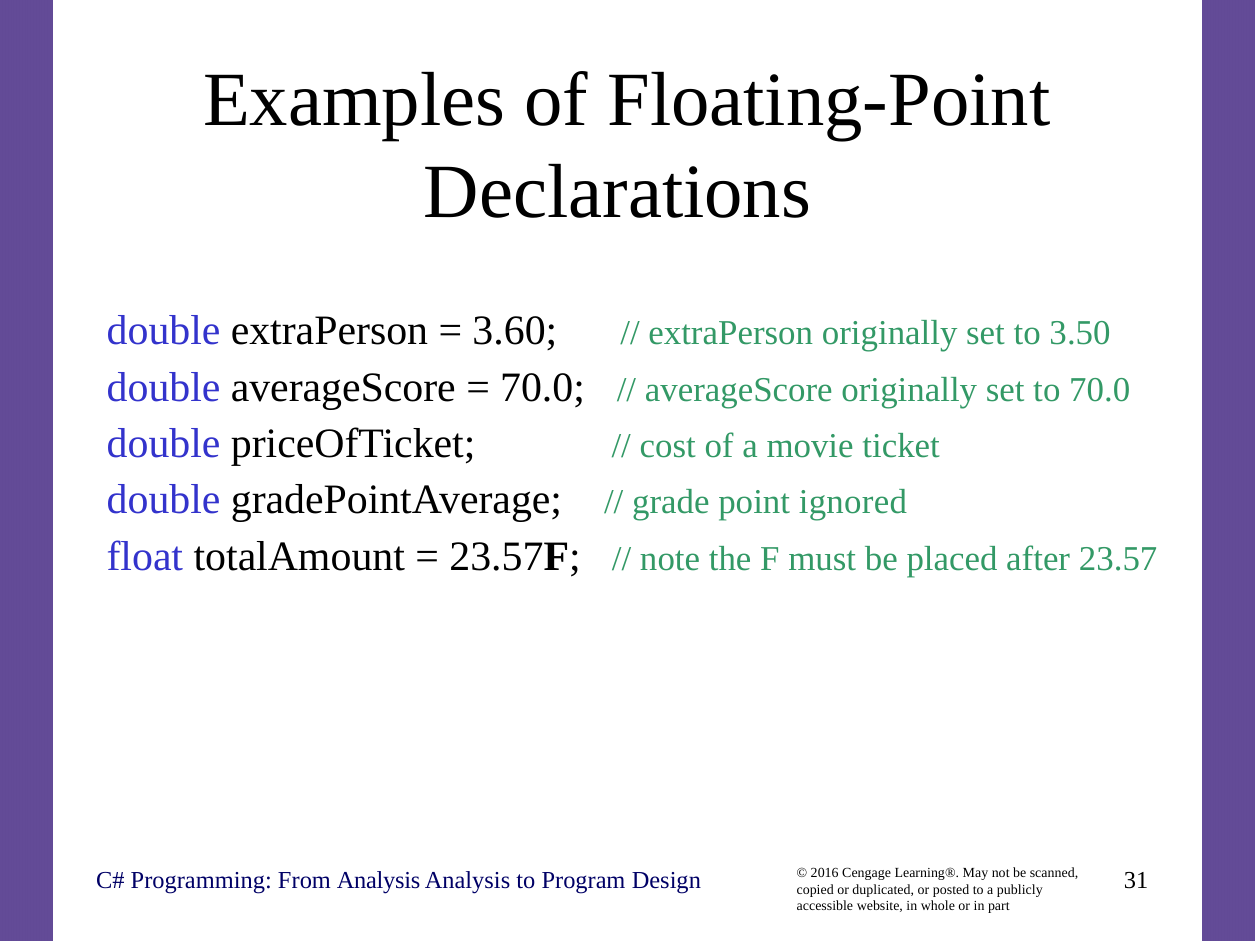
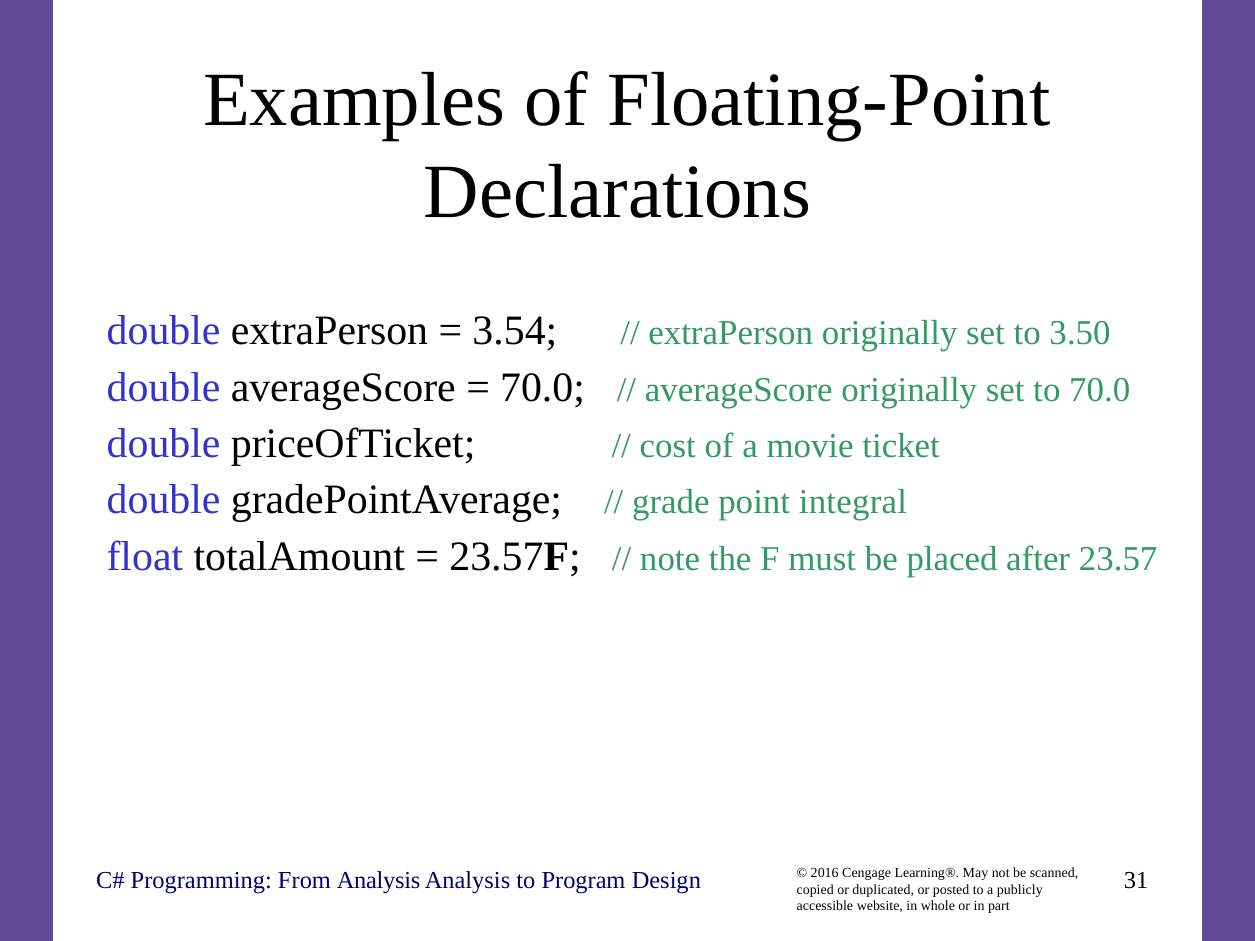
3.60: 3.60 -> 3.54 (515, 331)
ignored: ignored -> integral (853, 502)
